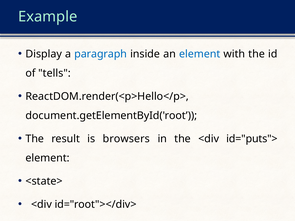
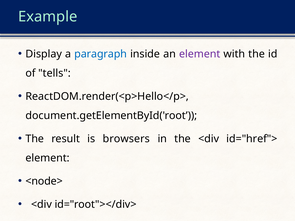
element colour: blue -> purple (200, 54)
id="puts">: id="puts"> -> id="href"> (252, 139)
<state>: <state> -> <node> (44, 181)
